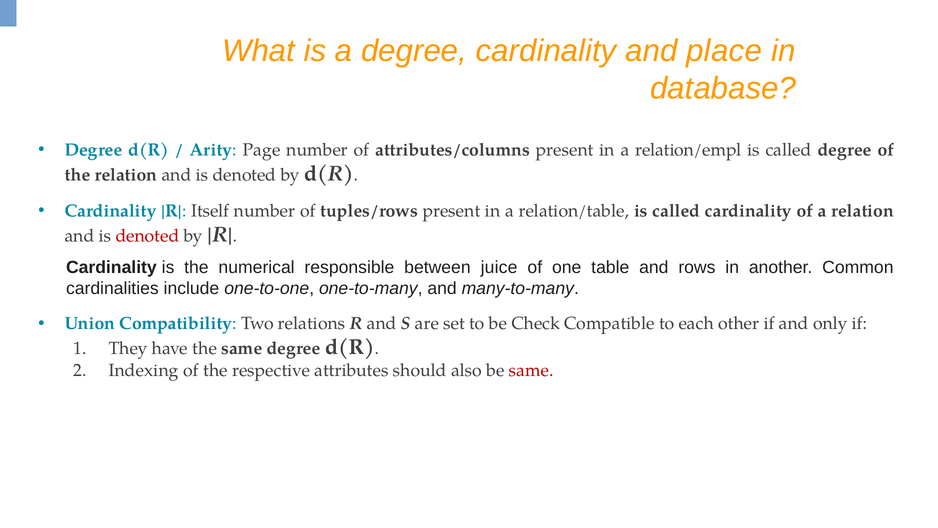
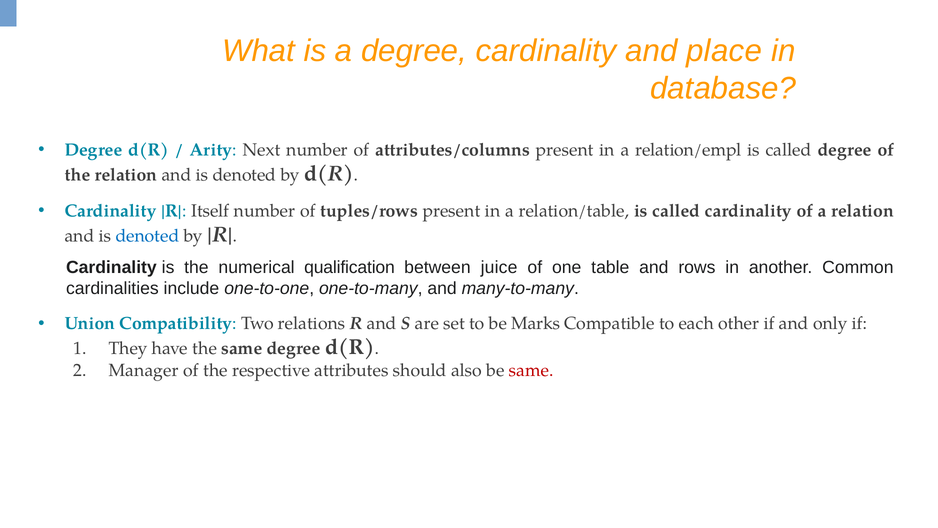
Page: Page -> Next (262, 150)
denoted colour: red -> blue (147, 236)
responsible: responsible -> qualification (350, 267)
Check: Check -> Marks (536, 323)
Indexing: Indexing -> Manager (144, 370)
